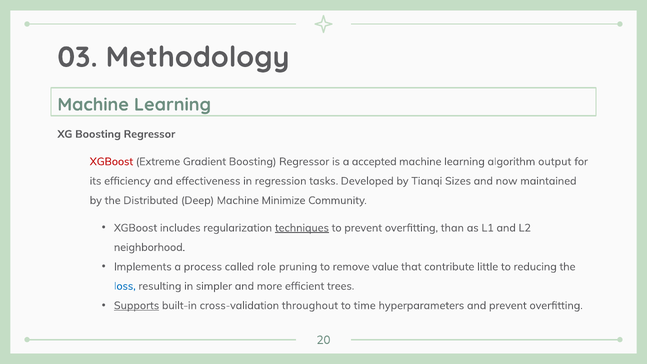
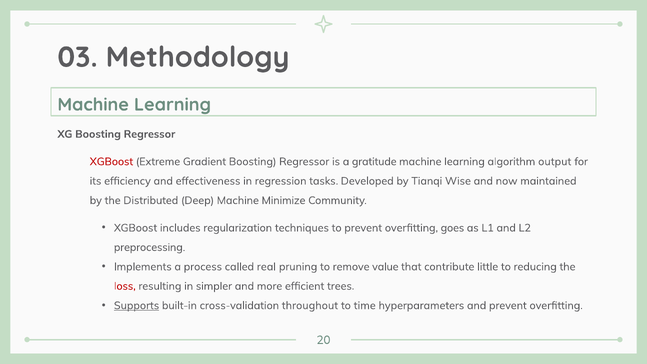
accepted: accepted -> gratitude (374, 162)
Sizes: Sizes -> Wise (458, 181)
techniques underline: present -> none (302, 228)
than: than -> goes (452, 228)
neighborhood: neighborhood -> preprocessing (149, 247)
role: role -> real (266, 267)
loss colour: blue -> red (125, 286)
